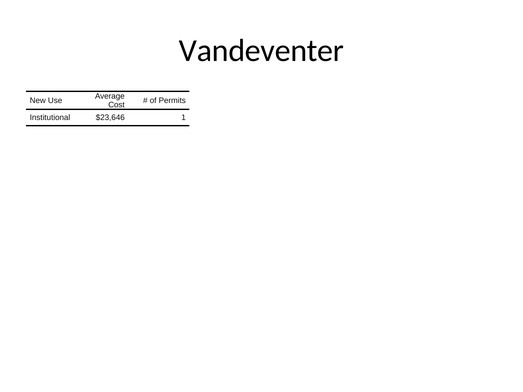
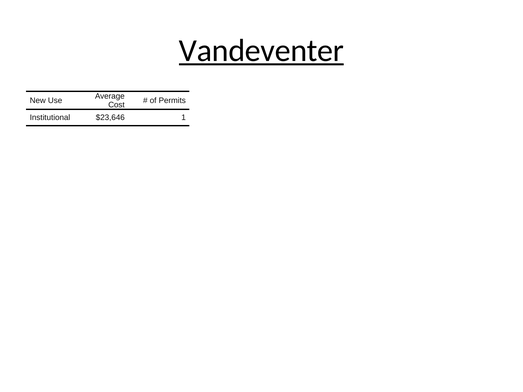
Vandeventer underline: none -> present (262, 51)
